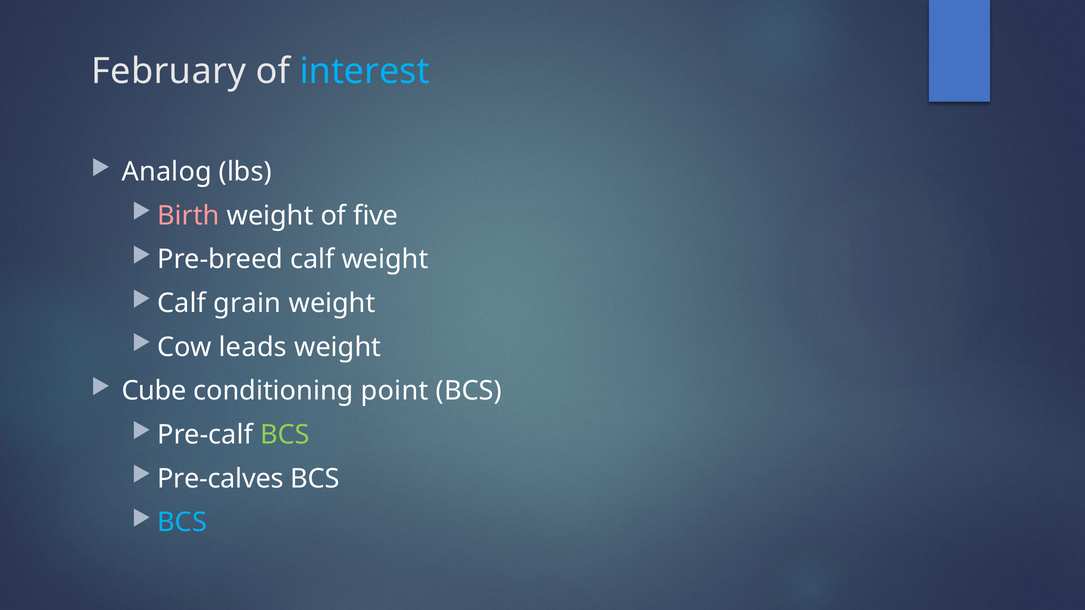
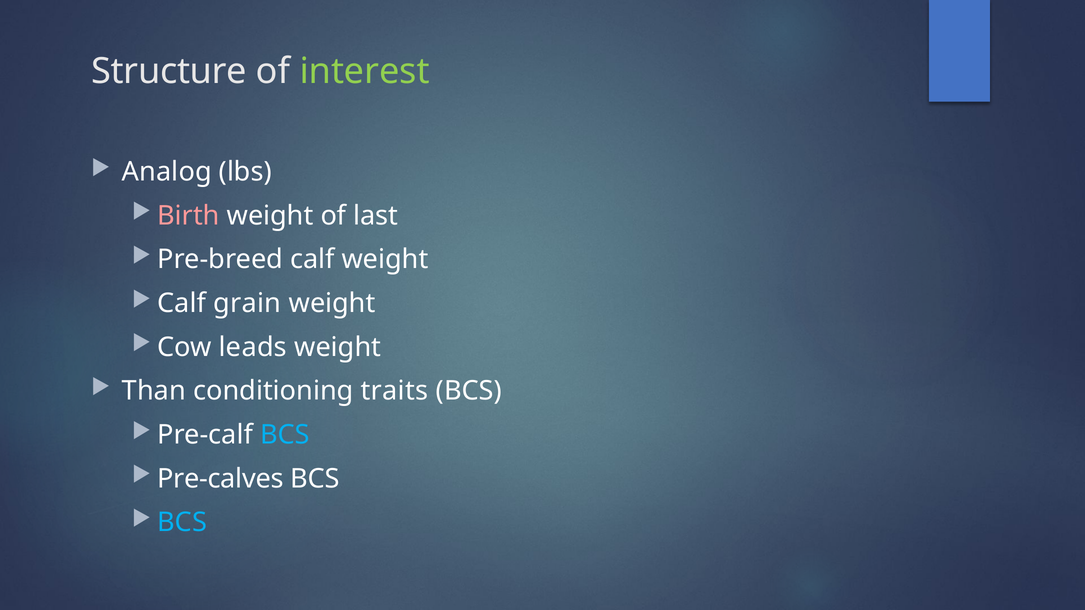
February: February -> Structure (169, 71)
interest colour: light blue -> light green (365, 71)
five: five -> last (376, 216)
Cube: Cube -> Than (154, 391)
point: point -> traits (395, 391)
BCS colour: light green -> light blue (285, 435)
